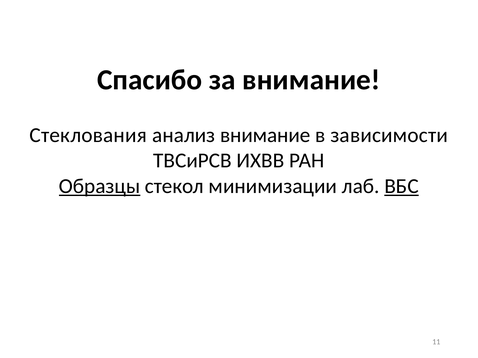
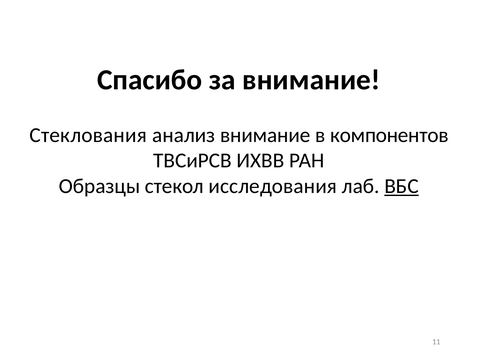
зависимости: зависимости -> компонентов (389, 135)
Образцы underline: present -> none (100, 186)
минимизации: минимизации -> исследования (273, 186)
